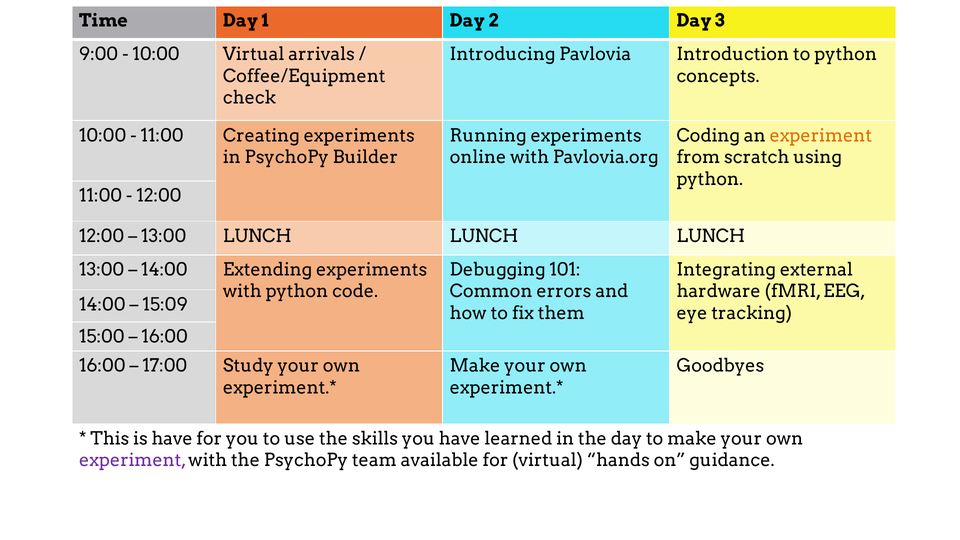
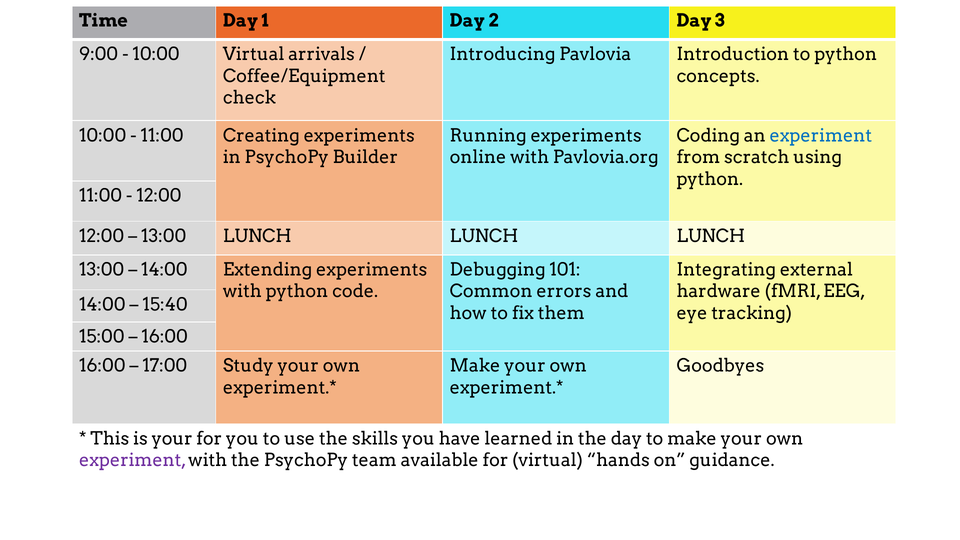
experiment colour: orange -> blue (821, 136)
15:09: 15:09 -> 15:40 (165, 305)
is have: have -> your (172, 439)
